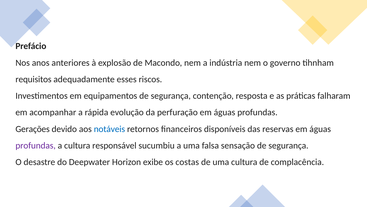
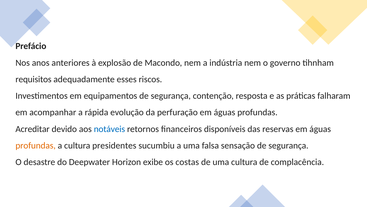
Gerações: Gerações -> Acreditar (33, 129)
profundas colour: purple -> orange (36, 145)
responsável: responsável -> presidentes (114, 145)
